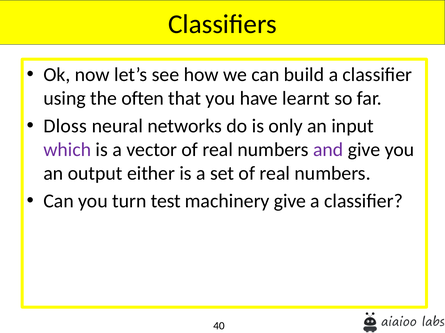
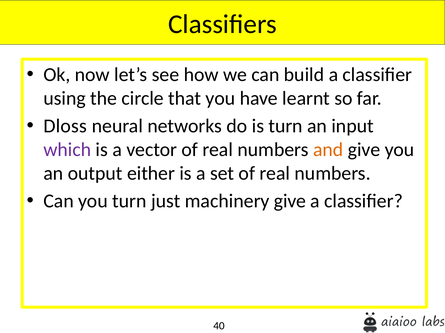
often: often -> circle (143, 99)
is only: only -> turn (286, 126)
and colour: purple -> orange (328, 150)
test: test -> just (166, 202)
